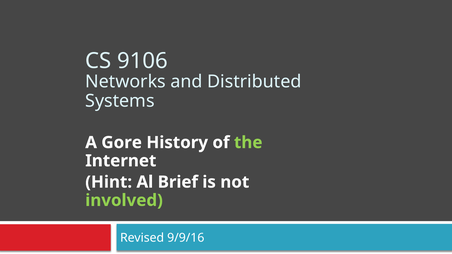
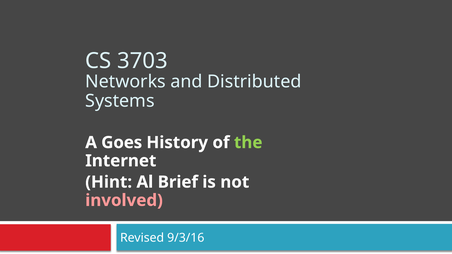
9106: 9106 -> 3703 (142, 61)
Gore: Gore -> Goes (122, 143)
involved colour: light green -> pink (124, 201)
9/9/16: 9/9/16 -> 9/3/16 (186, 238)
